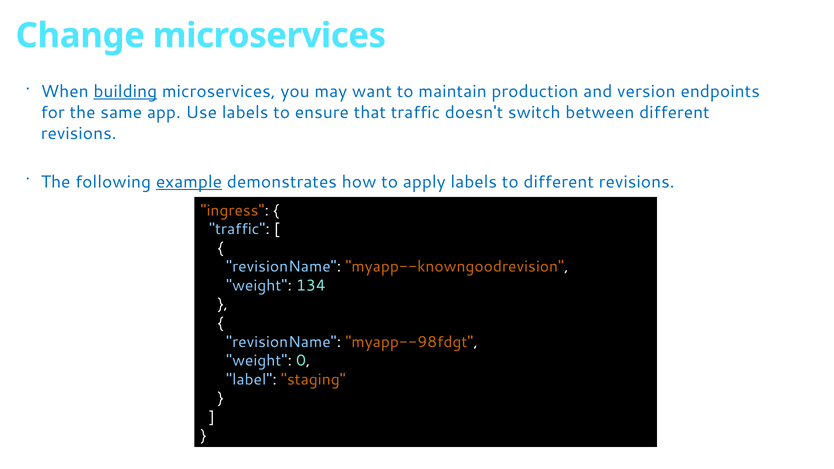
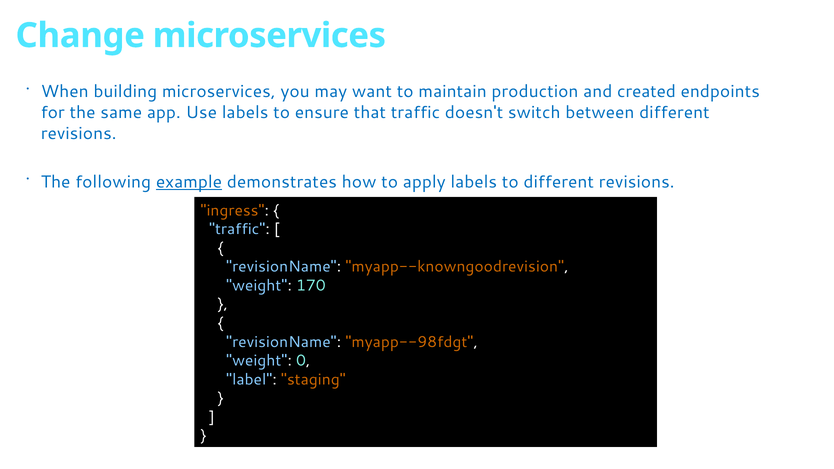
building underline: present -> none (125, 92)
version: version -> created (646, 92)
134: 134 -> 170 (311, 286)
